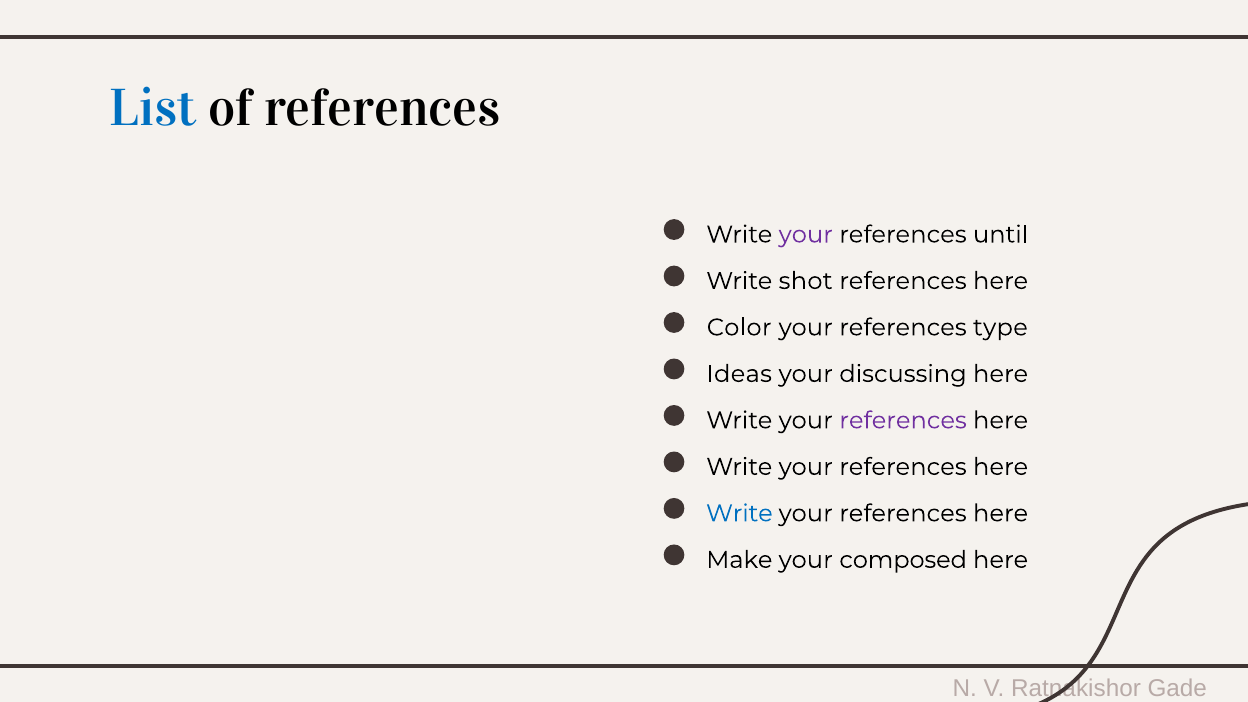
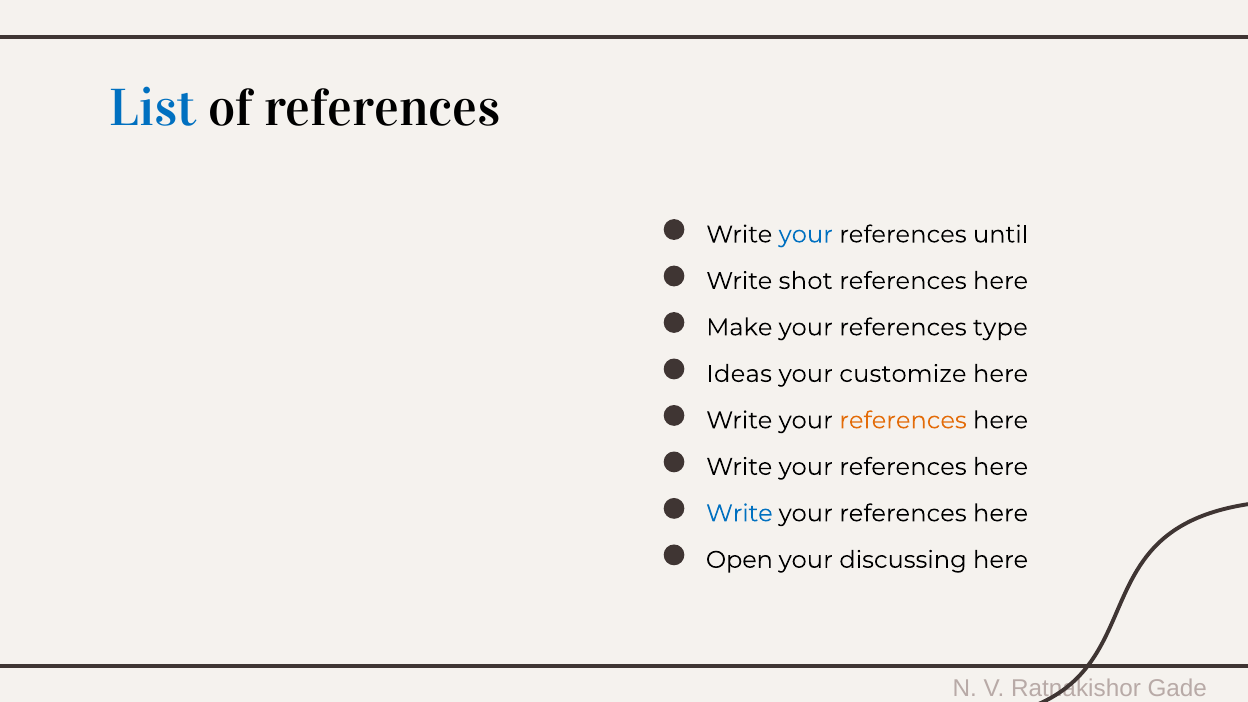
your colour: purple -> blue (806, 235)
Color: Color -> Make (739, 327)
discussing: discussing -> customize (903, 374)
references colour: purple -> orange (903, 420)
Make: Make -> Open (739, 560)
composed: composed -> discussing (903, 560)
